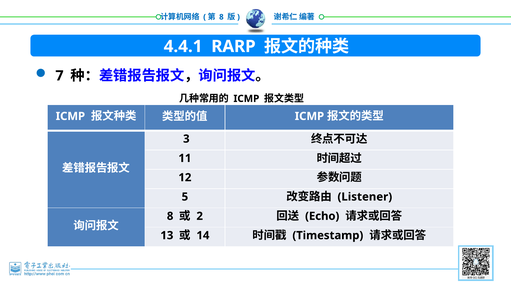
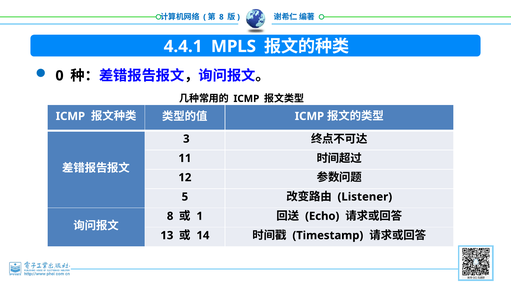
RARP: RARP -> MPLS (233, 46)
7: 7 -> 0 (60, 76)
2: 2 -> 1 (200, 216)
